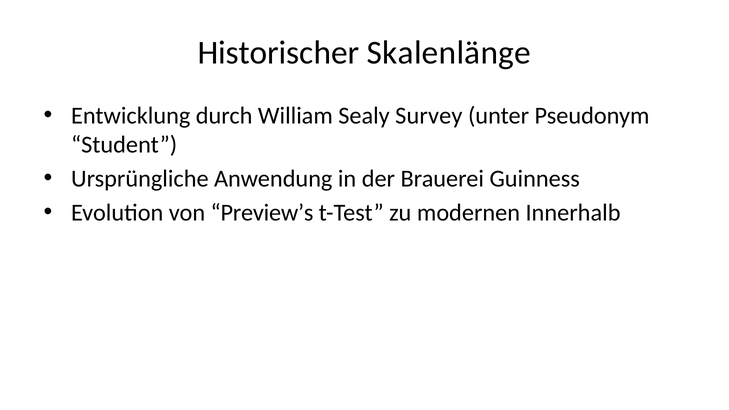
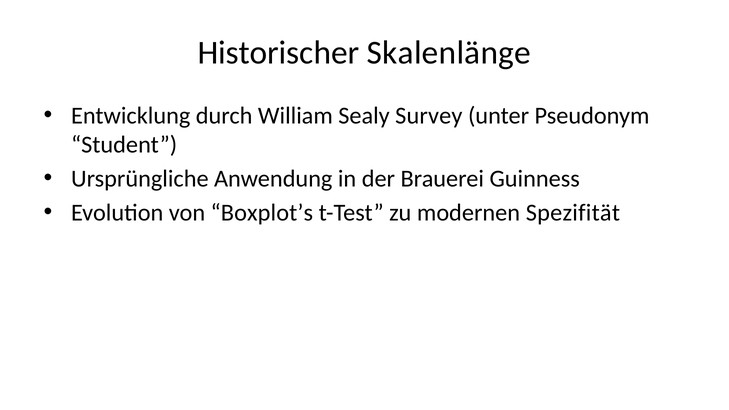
Preview’s: Preview’s -> Boxplot’s (262, 213)
Innerhalb: Innerhalb -> Spezifität (573, 213)
